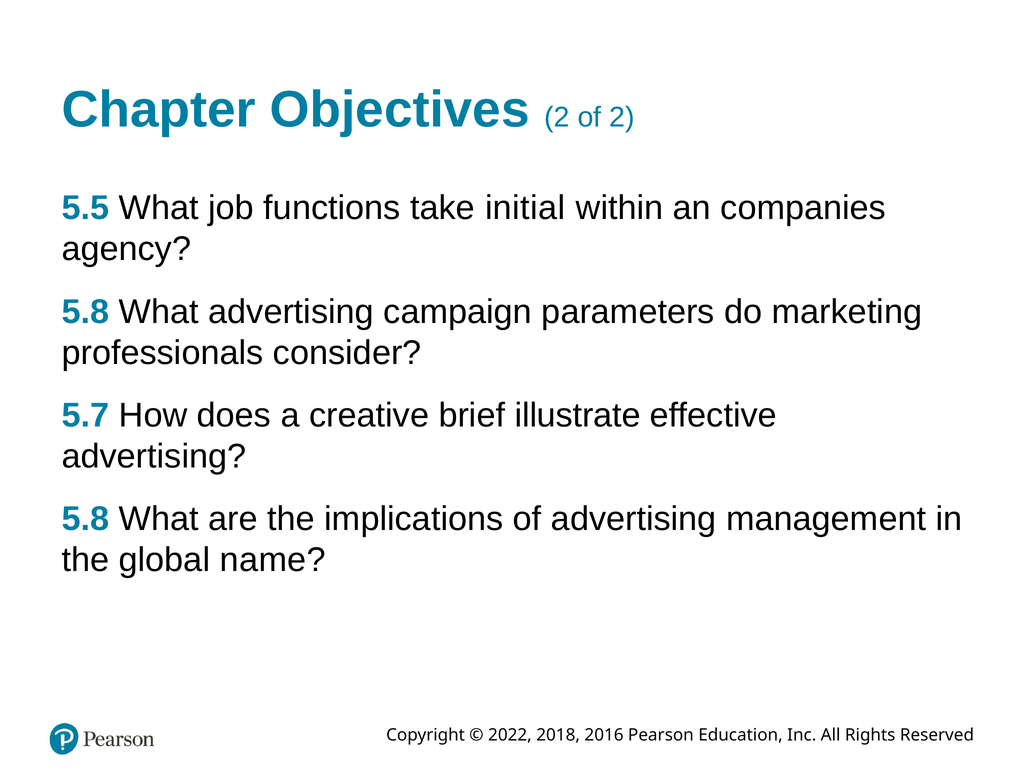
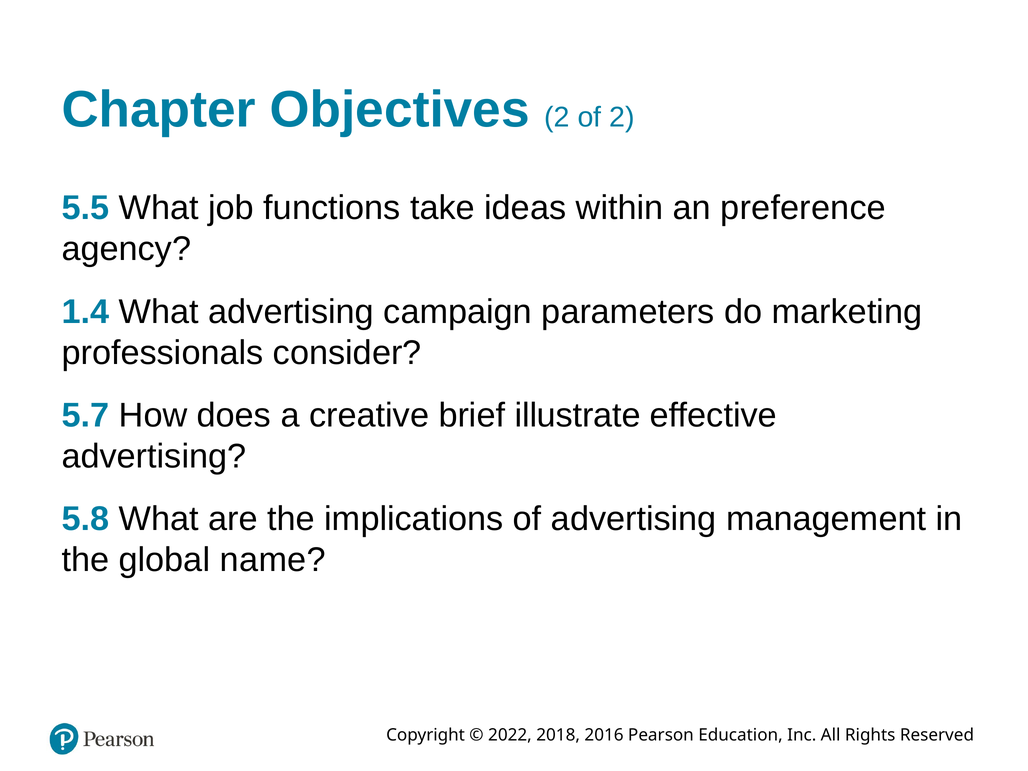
initial: initial -> ideas (525, 208)
companies: companies -> preference (803, 208)
5.8: 5.8 -> 1.4 (85, 312)
